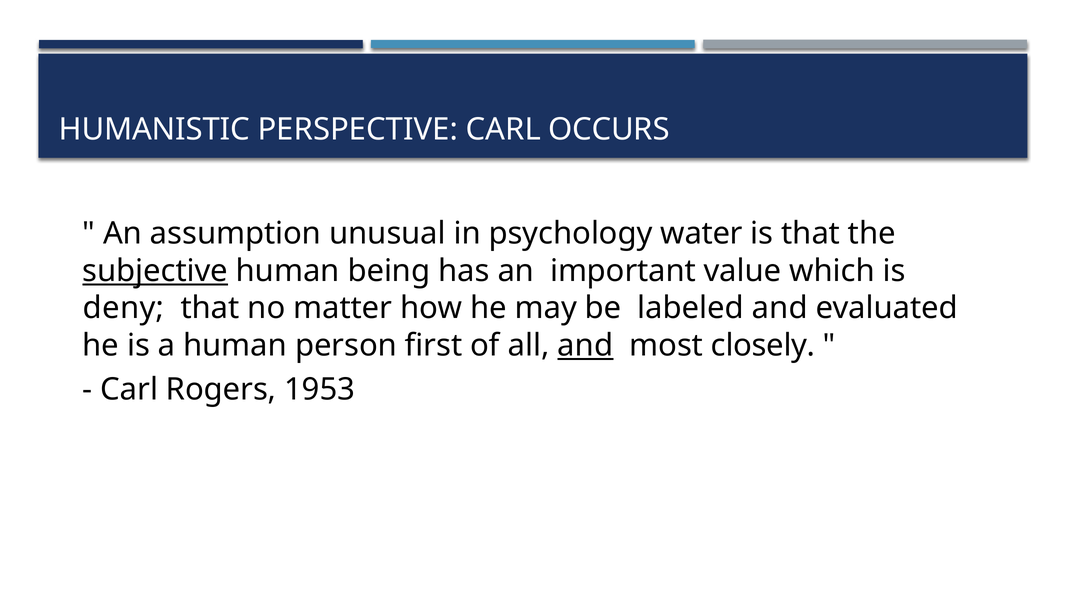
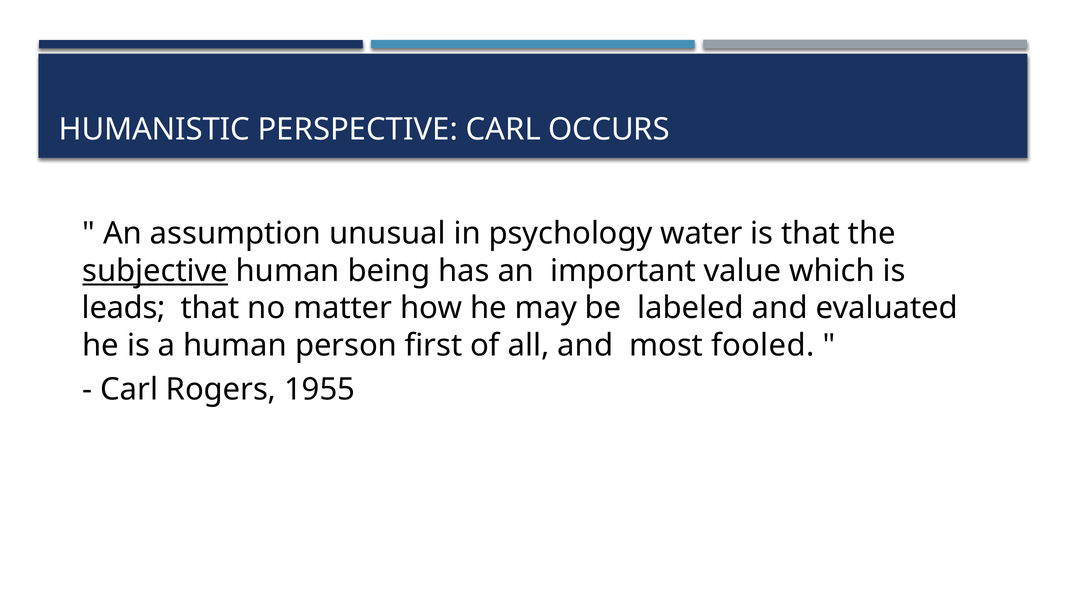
deny: deny -> leads (124, 308)
and underline: present -> none (585, 345)
closely: closely -> fooled (763, 345)
1953: 1953 -> 1955 (320, 389)
